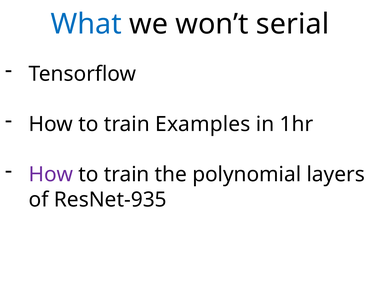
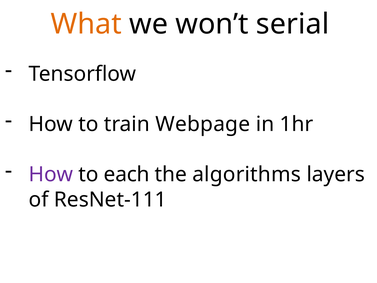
What colour: blue -> orange (86, 24)
Examples: Examples -> Webpage (203, 124)
train: train -> each (127, 174)
polynomial: polynomial -> algorithms (247, 174)
ResNet-935: ResNet-935 -> ResNet-111 (110, 199)
